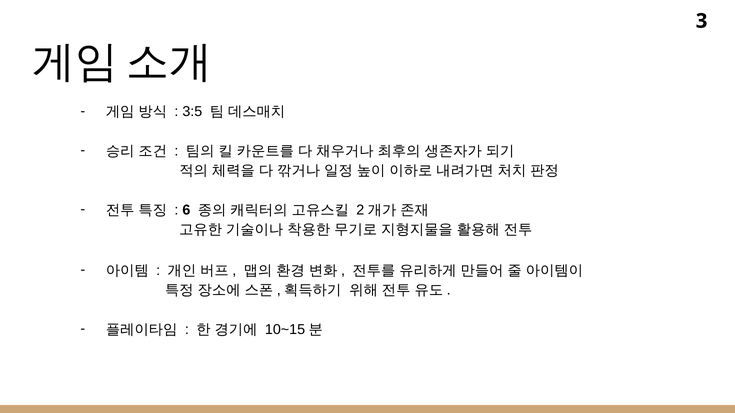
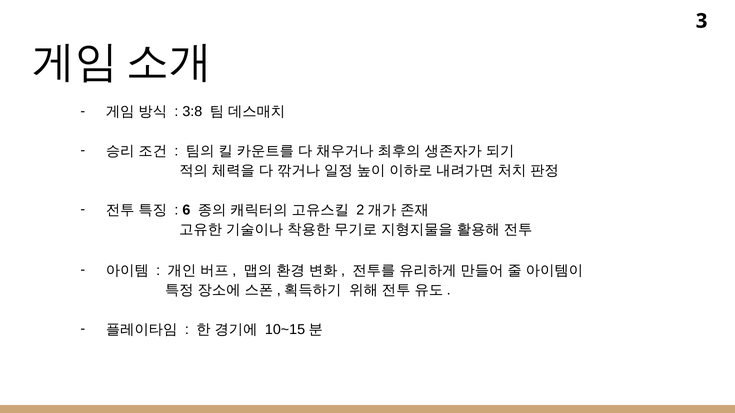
3:5: 3:5 -> 3:8 (192, 112)
